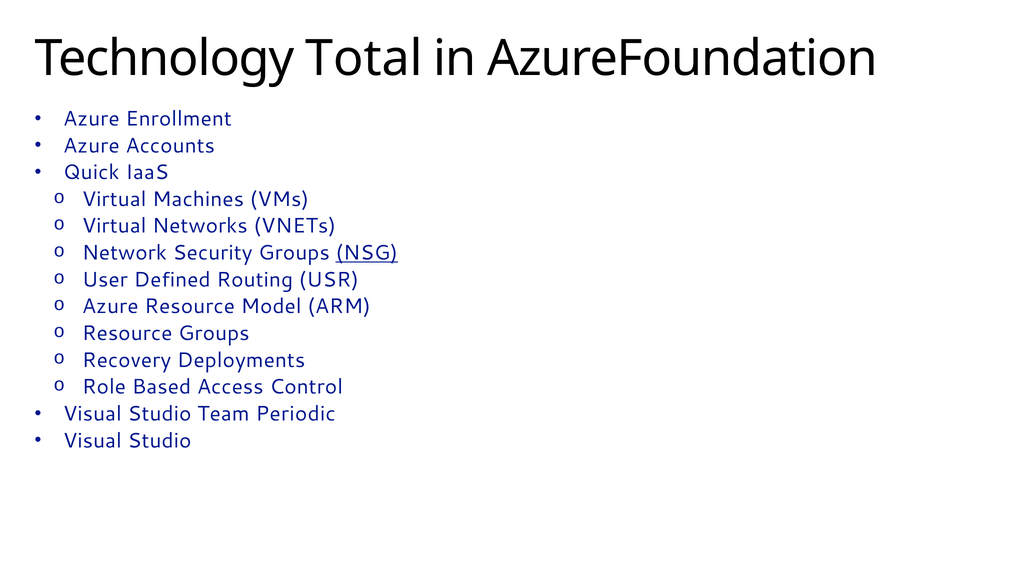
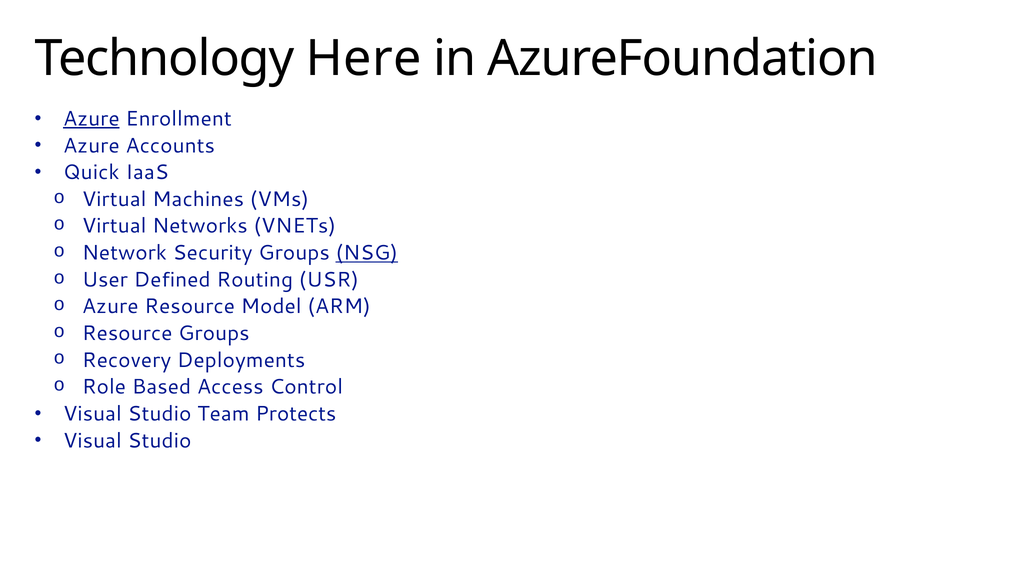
Total: Total -> Here (364, 59)
Azure underline: none -> present (91, 119)
Periodic: Periodic -> Protects (296, 414)
